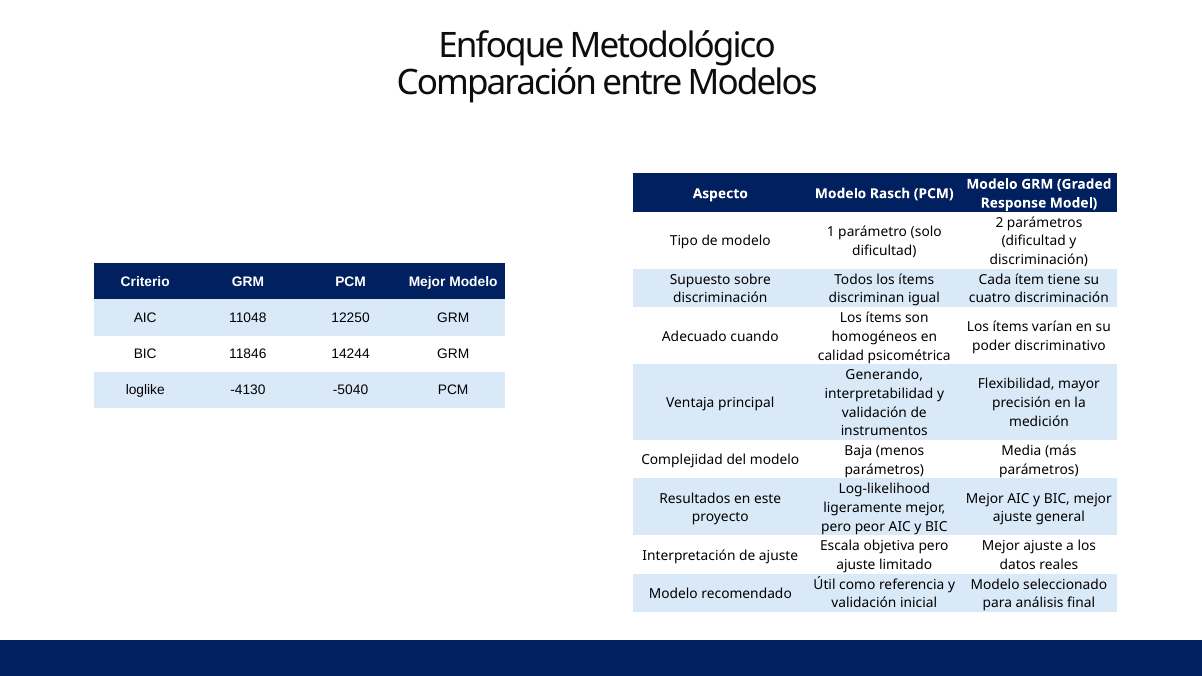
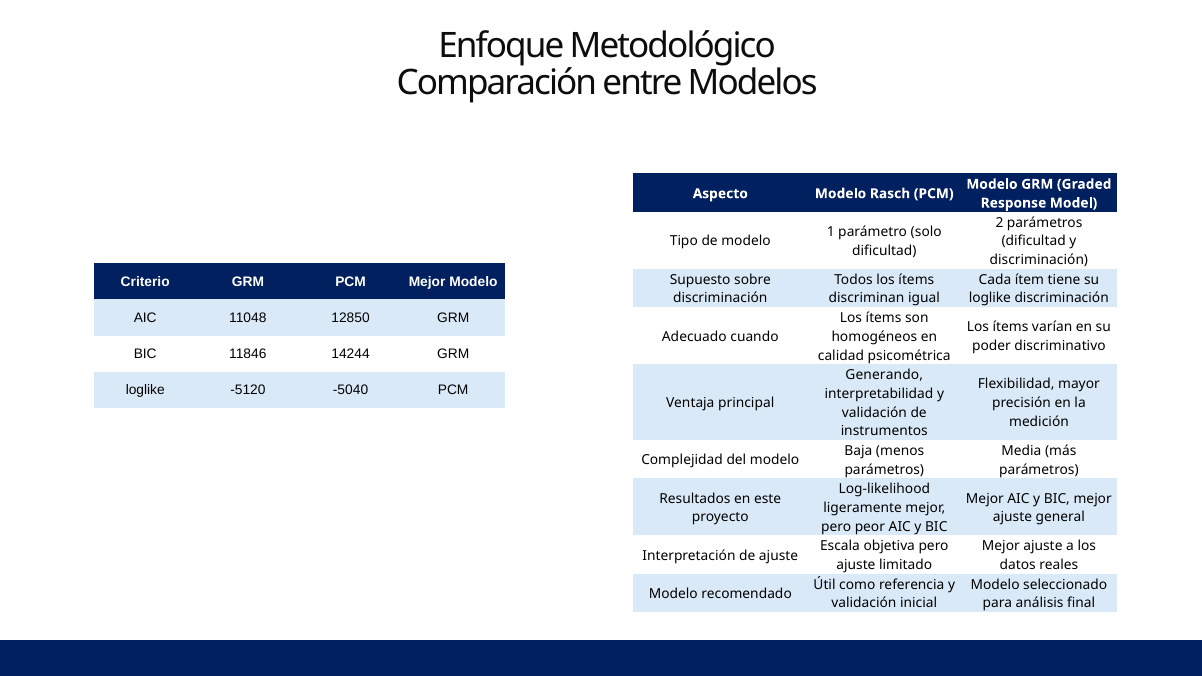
cuatro: cuatro -> loglike (990, 298)
12250: 12250 -> 12850 (351, 318)
-4130: -4130 -> -5120 (248, 390)
